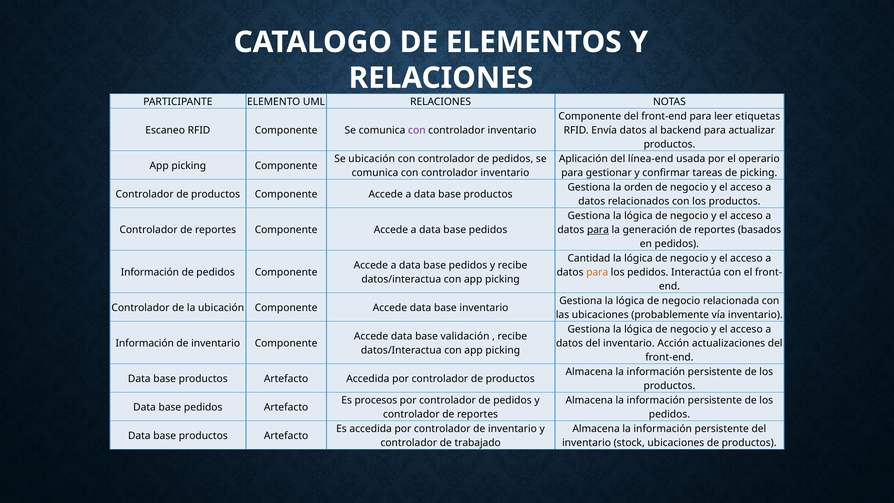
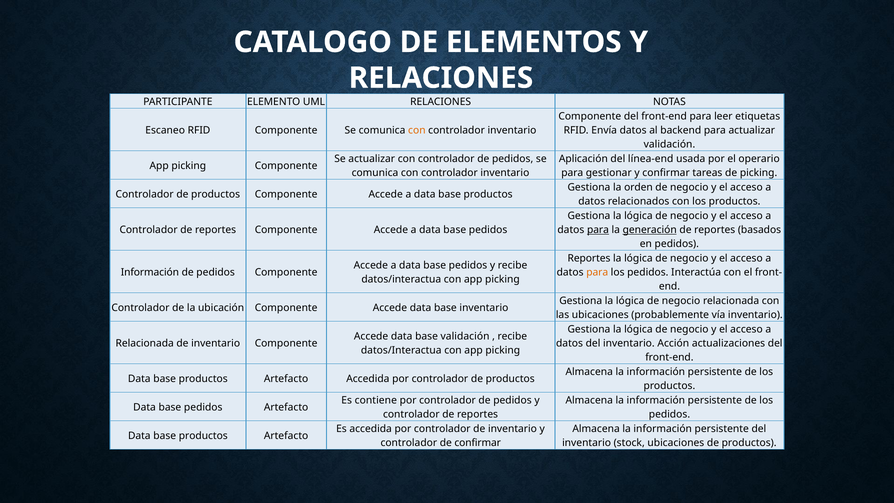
con colour: purple -> orange (417, 130)
productos: productos -> validación (669, 144)
Se ubicación: ubicación -> actualizar (372, 159)
generación underline: none -> present (650, 230)
Cantidad: Cantidad -> Reportes (589, 258)
Información: Información -> Relacionada (145, 343)
procesos: procesos -> contiene (376, 400)
de trabajado: trabajado -> confirmar (478, 443)
